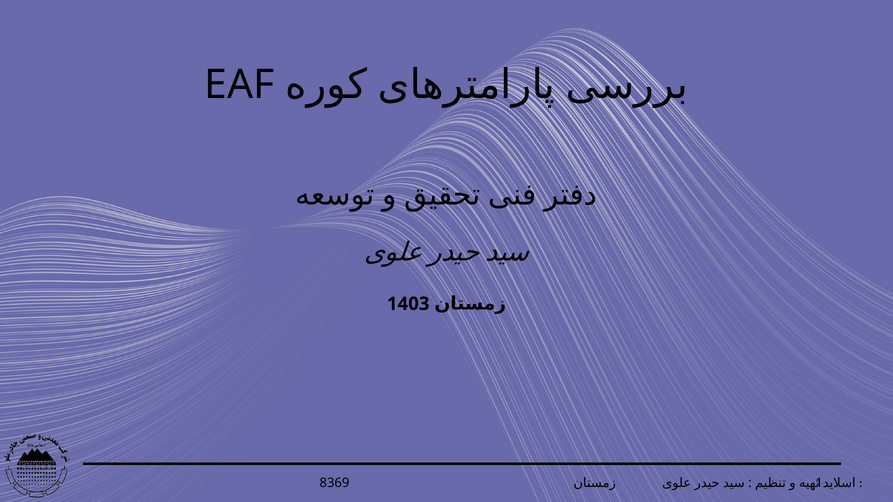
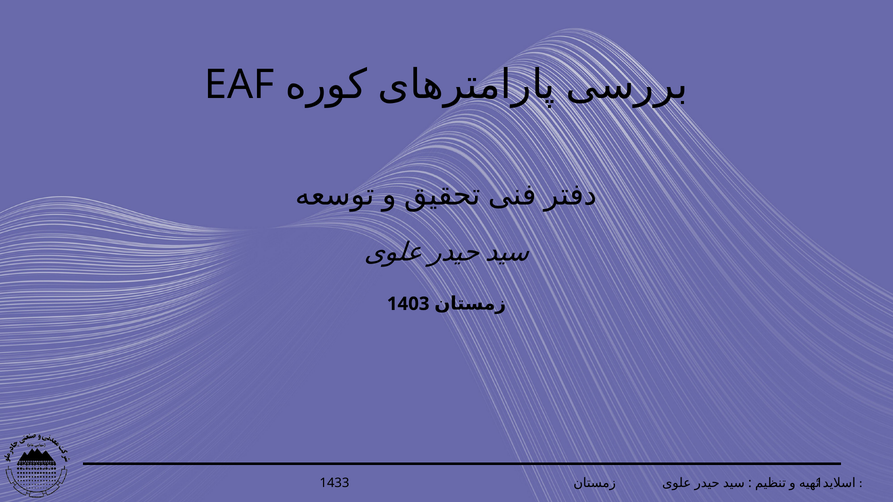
8369: 8369 -> 1433 (334, 483)
